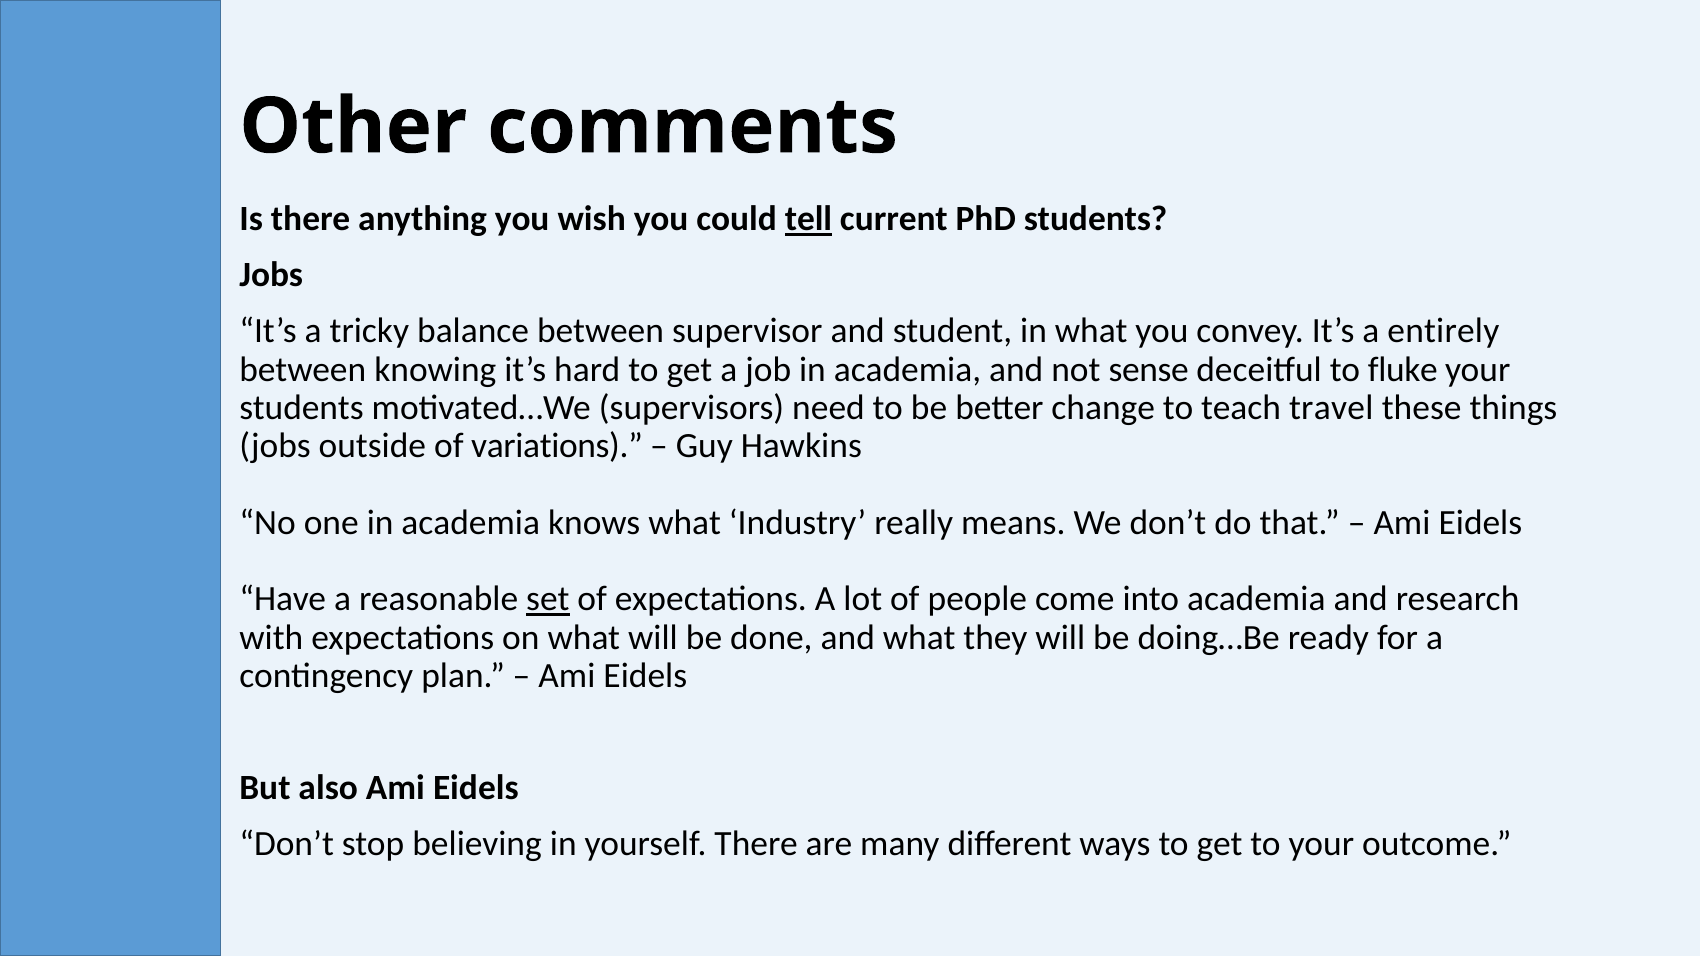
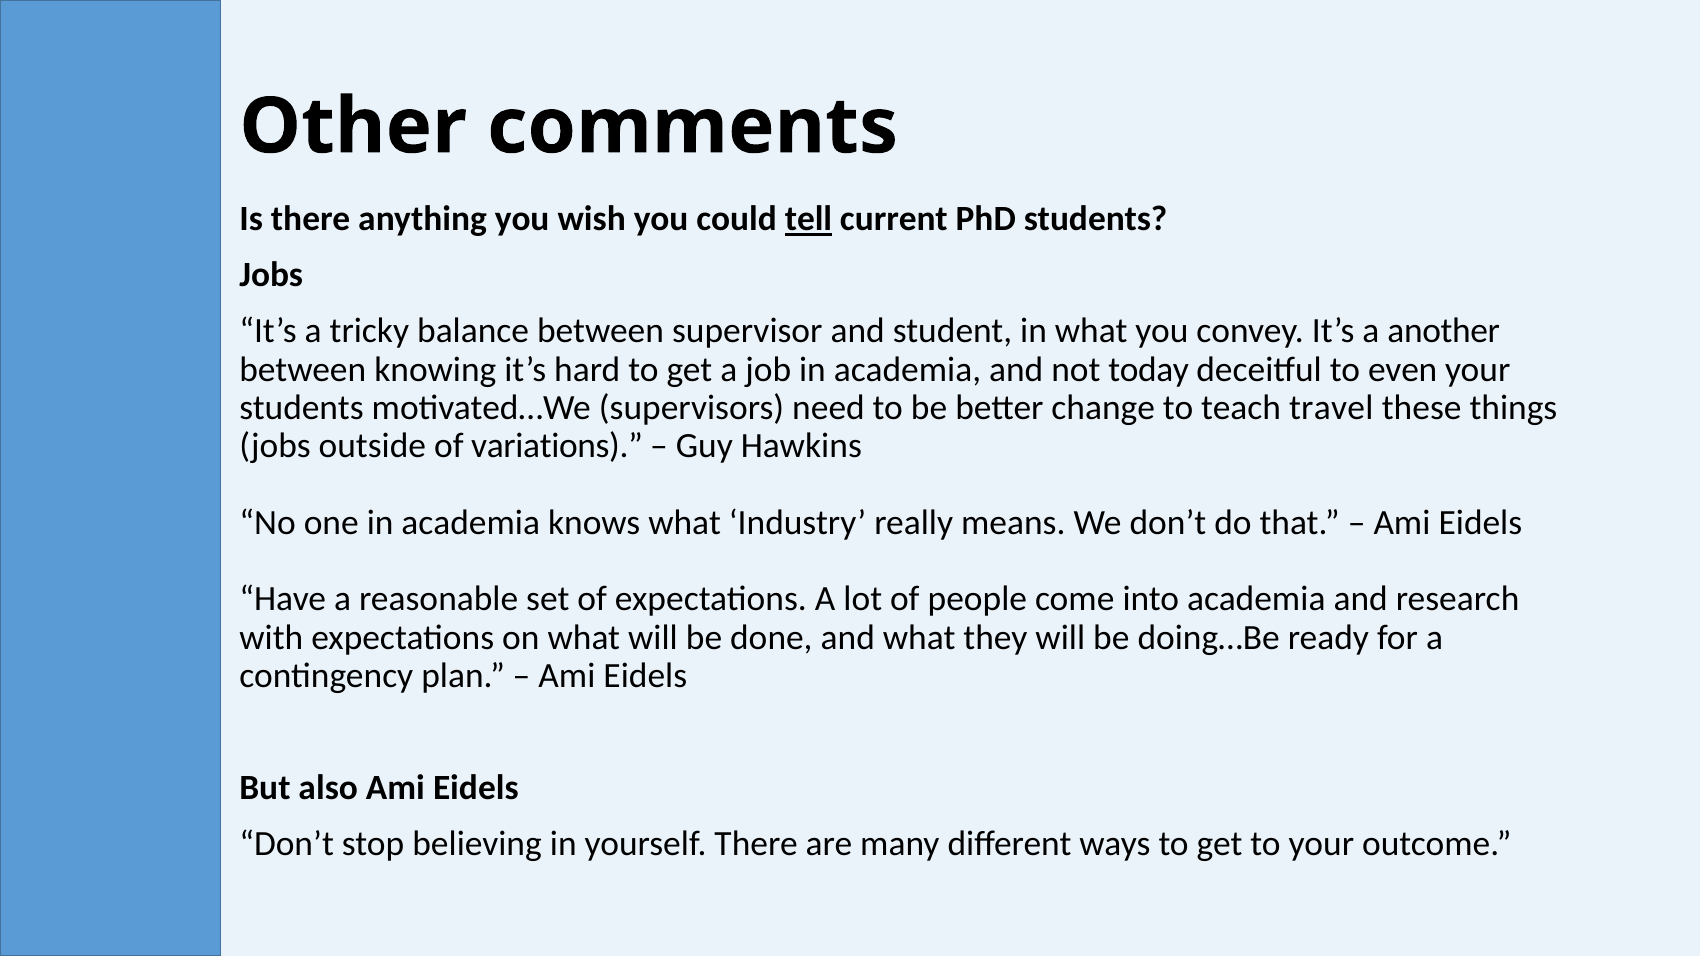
entirely: entirely -> another (1444, 331)
sense: sense -> today (1149, 370)
fluke: fluke -> even (1403, 370)
set underline: present -> none (548, 599)
